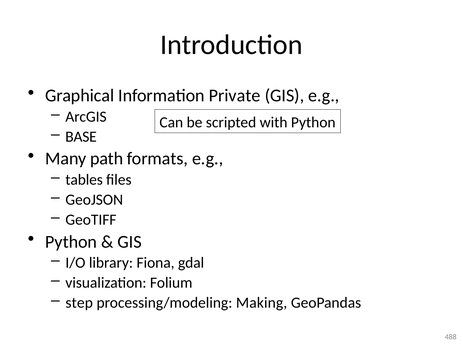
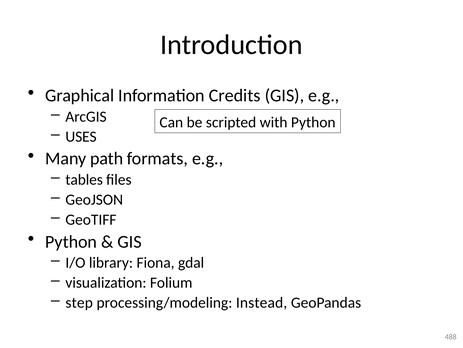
Private: Private -> Credits (235, 95)
BASE: BASE -> USES (81, 136)
Making: Making -> Instead (262, 302)
